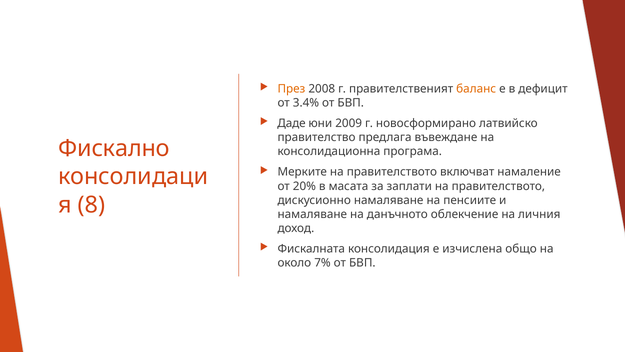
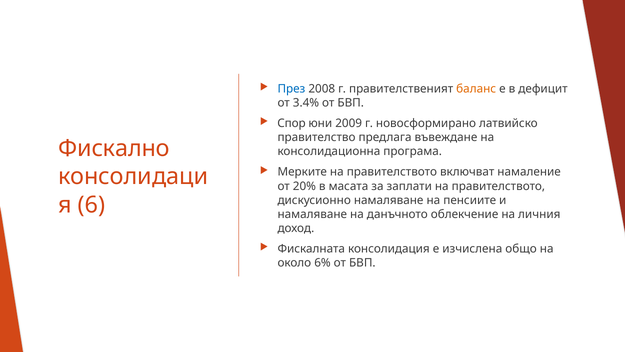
През colour: orange -> blue (291, 89)
Даде: Даде -> Спор (291, 123)
8: 8 -> 6 (92, 205)
7%: 7% -> 6% (322, 263)
